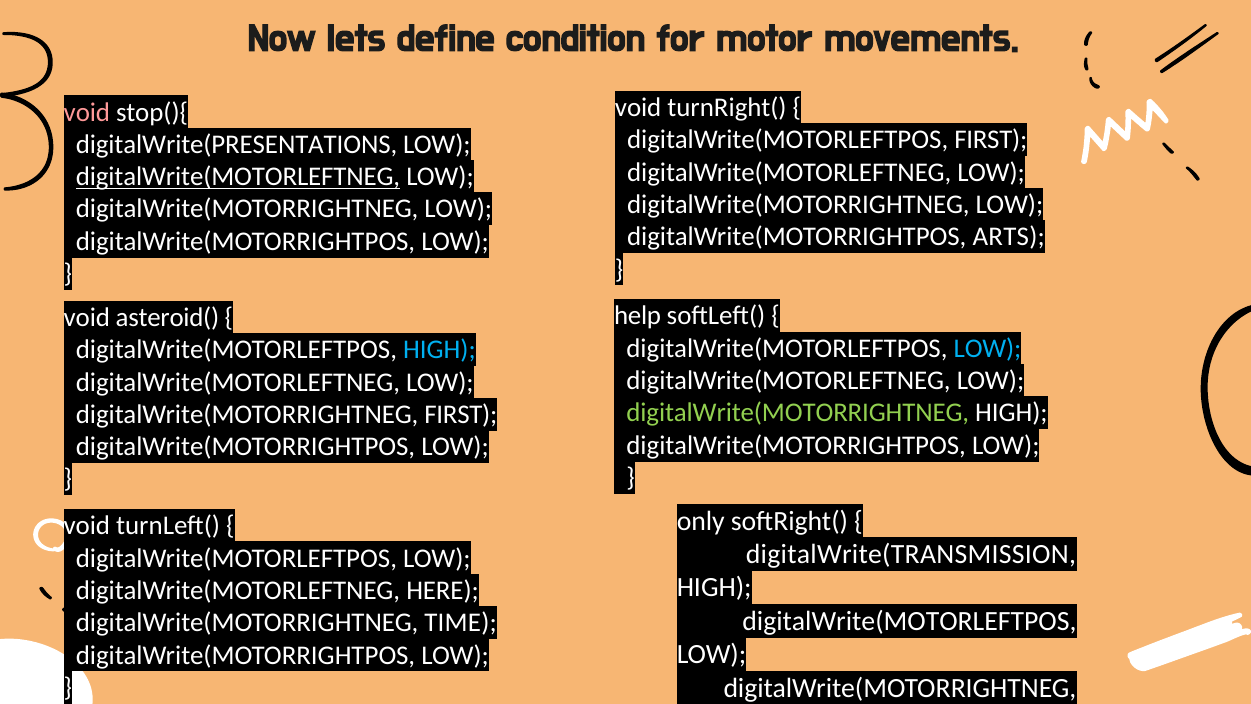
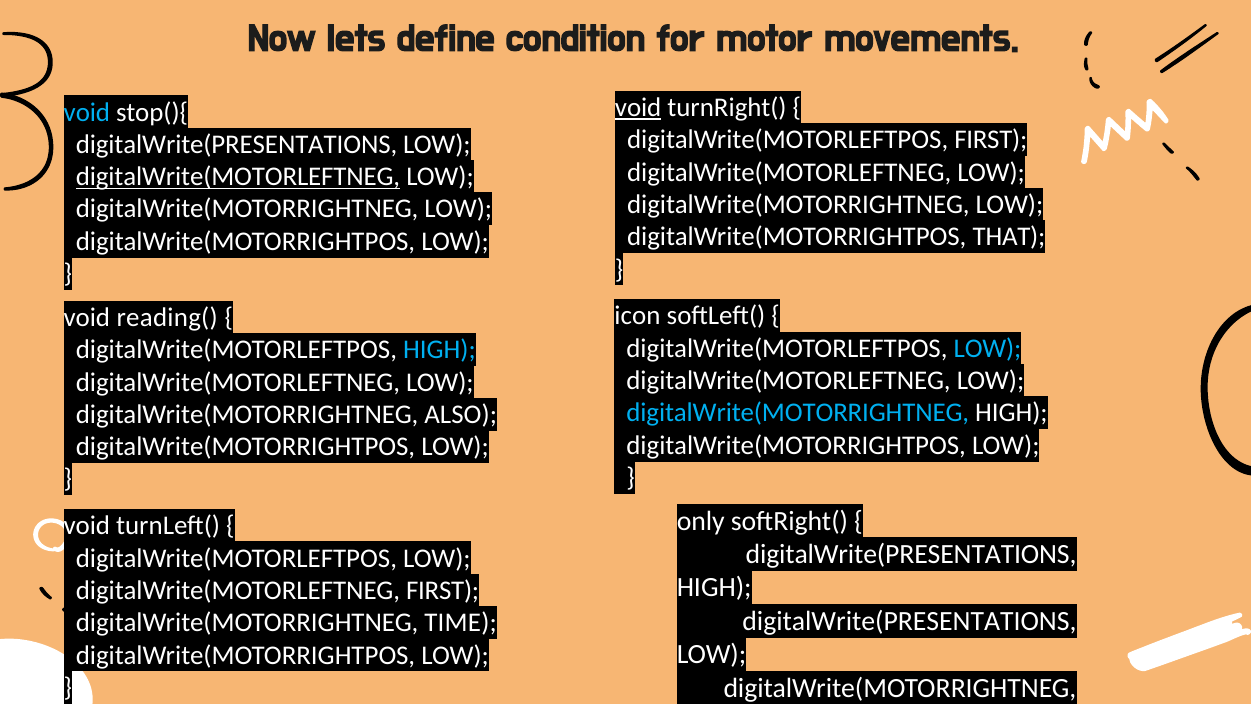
void underline: none -> present (638, 108)
void colour: pink -> light blue (87, 112)
ARTS: ARTS -> THAT (1009, 237)
help: help -> icon (637, 316)
asteroid(: asteroid( -> reading( (167, 317)
digitalWrite(MOTORRIGHTNEG colour: light green -> light blue (798, 413)
digitalWrite(MOTORRIGHTNEG FIRST: FIRST -> ALSO (461, 414)
digitalWrite(TRANSMISSION: digitalWrite(TRANSMISSION -> digitalWrite(PRESENTATIONS (911, 554)
digitalWrite(MOTORLEFTNEG HERE: HERE -> FIRST (443, 590)
digitalWrite(MOTORLEFTPOS: digitalWrite(MOTORLEFTPOS -> digitalWrite(PRESENTATIONS (909, 621)
